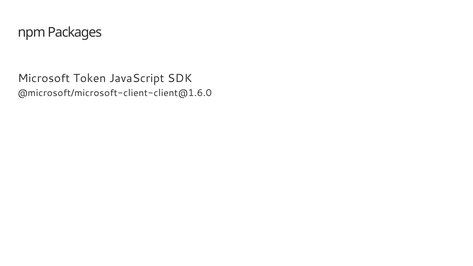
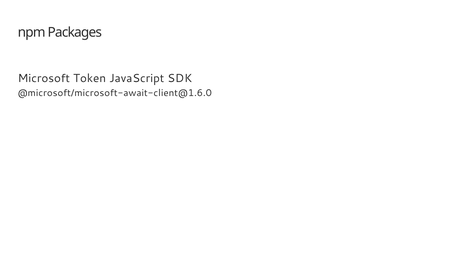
@microsoft/microsoft-client-client@1.6.0: @microsoft/microsoft-client-client@1.6.0 -> @microsoft/microsoft-await-client@1.6.0 (115, 93)
